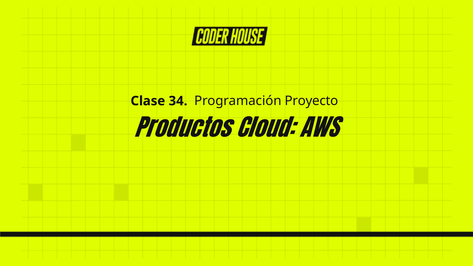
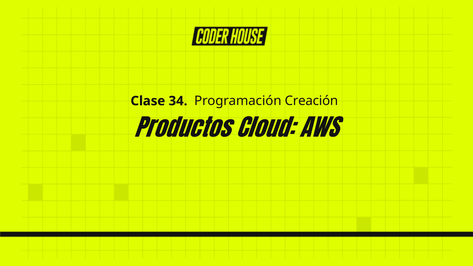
Proyecto: Proyecto -> Creación (311, 101)
